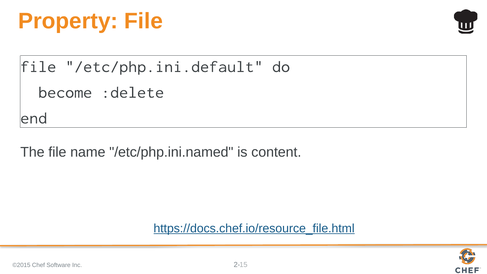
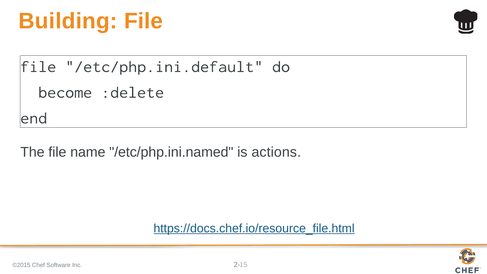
Property: Property -> Building (68, 21)
content: content -> actions (276, 152)
